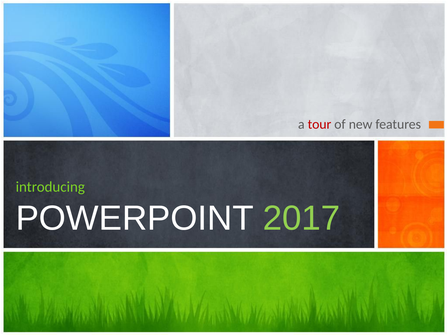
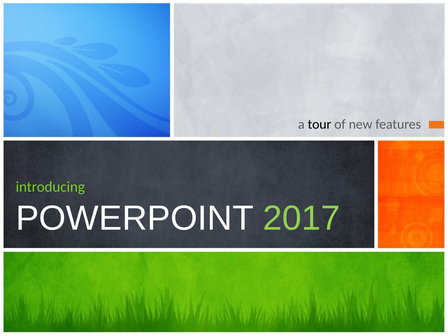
tour colour: red -> black (319, 124)
